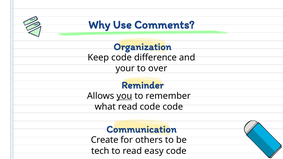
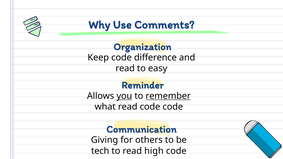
your: your -> read (125, 68)
over: over -> easy (158, 68)
remember underline: none -> present (168, 96)
Create: Create -> Giving (105, 140)
easy: easy -> high (154, 151)
